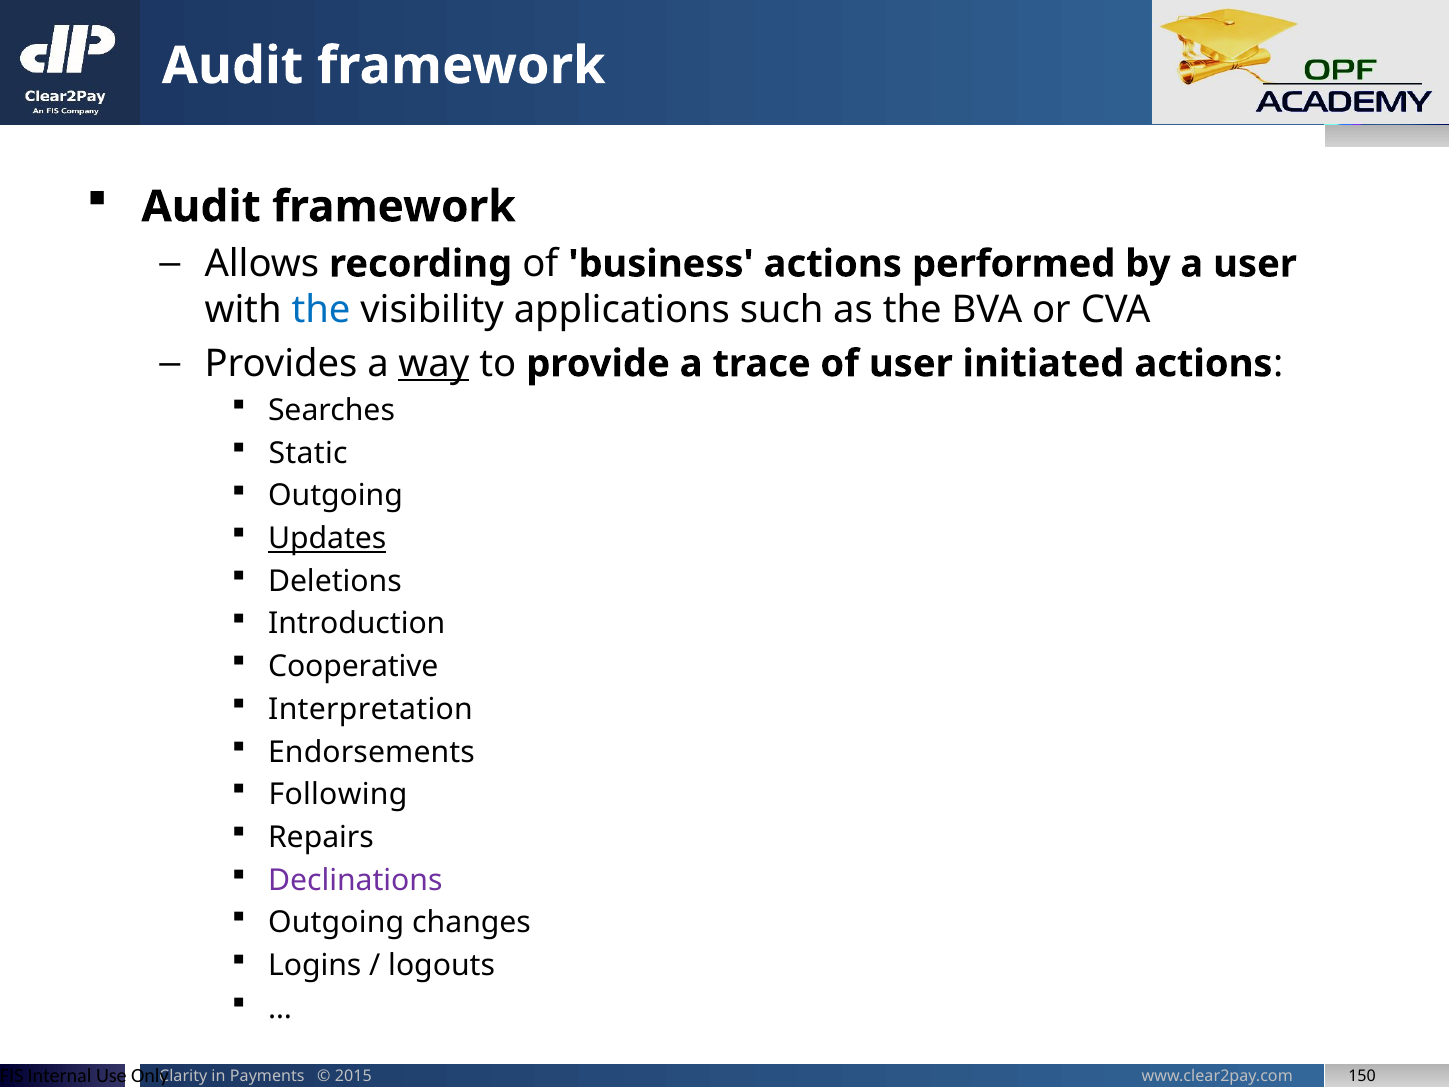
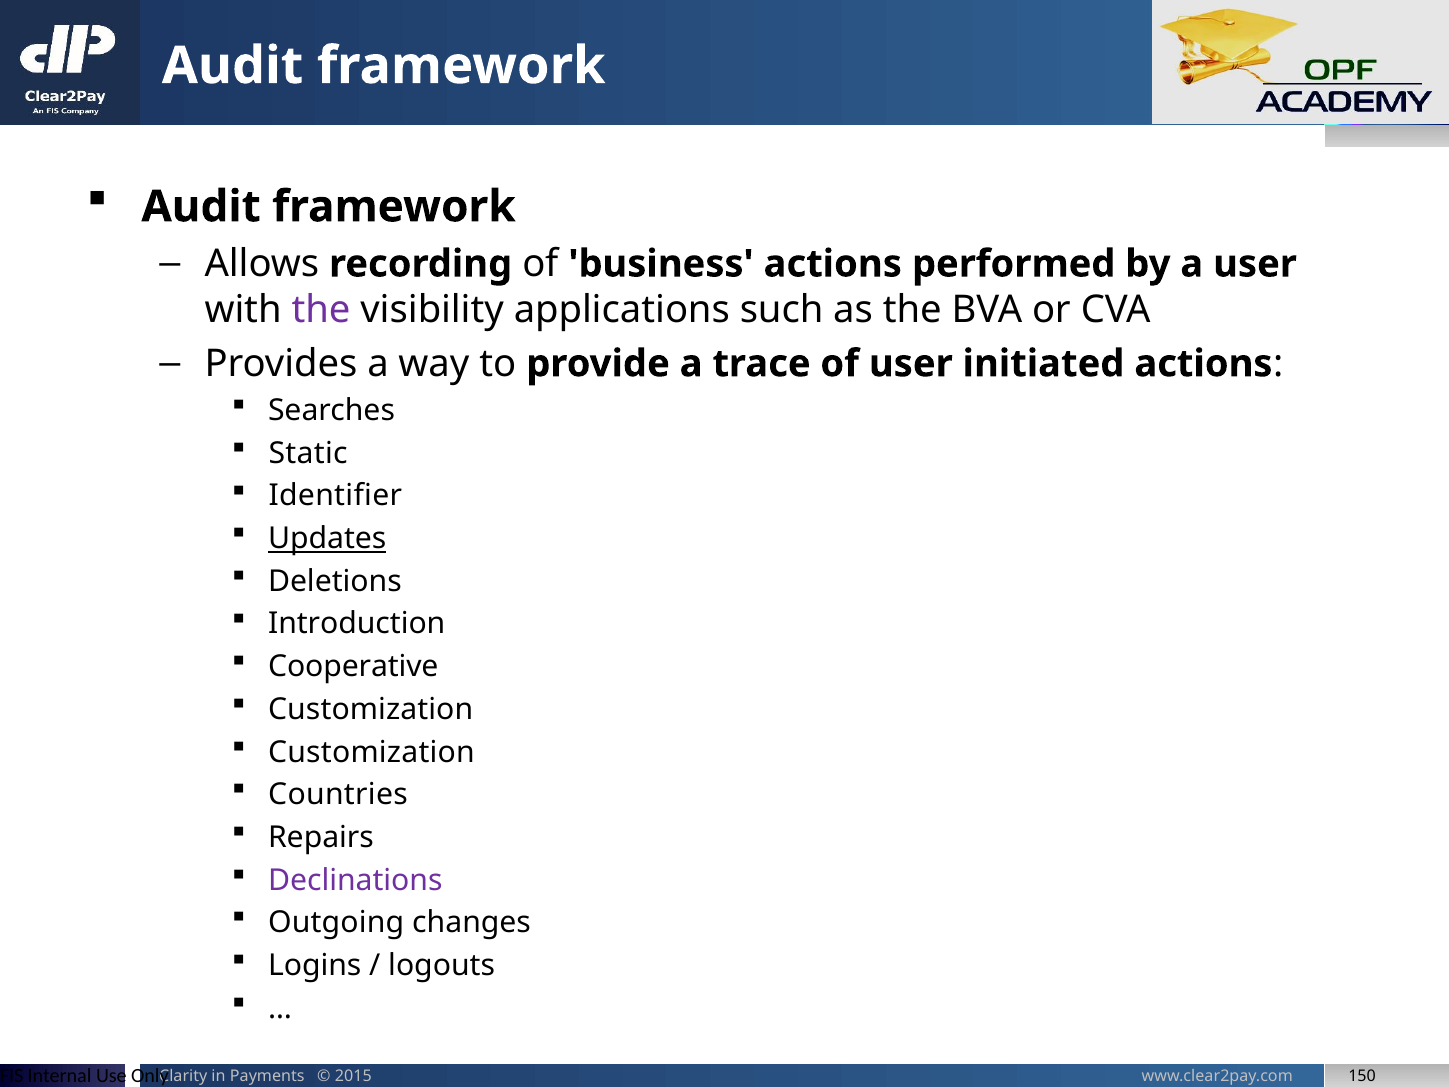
the colour: blue -> purple (321, 310)
way underline: present -> none (434, 364)
Outgoing: Outgoing -> Identifier (335, 496)
Interpretation: Interpretation -> Customization (371, 709)
Endorsements: Endorsements -> Customization (371, 752)
Following: Following -> Countries (338, 795)
